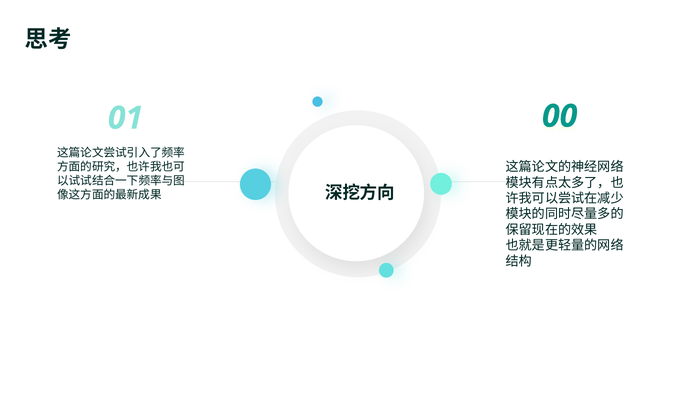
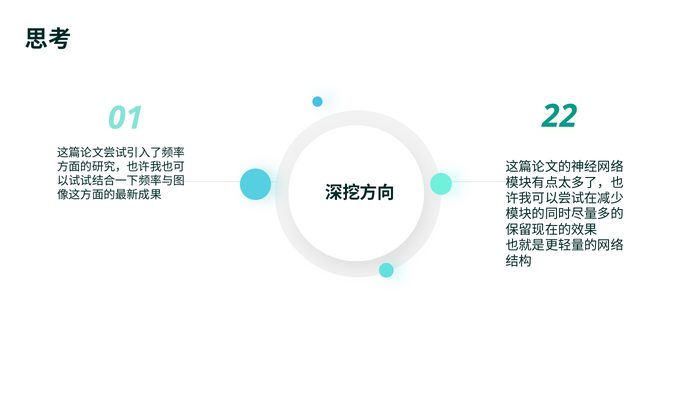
00: 00 -> 22 (560, 116)
